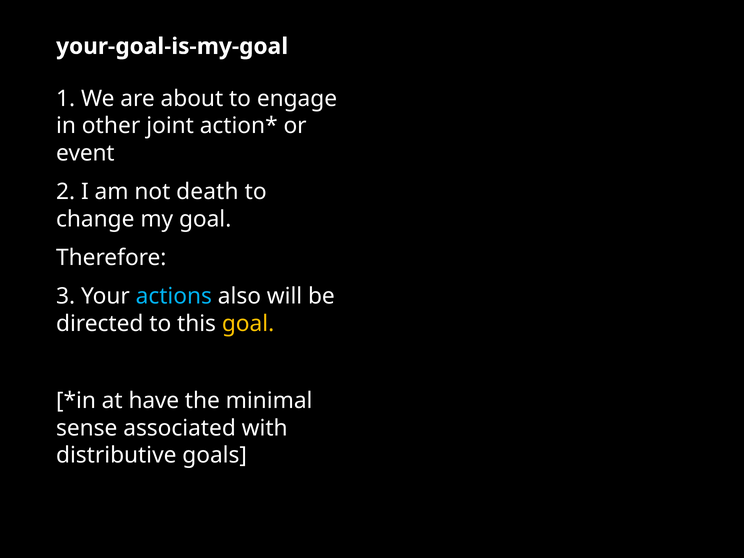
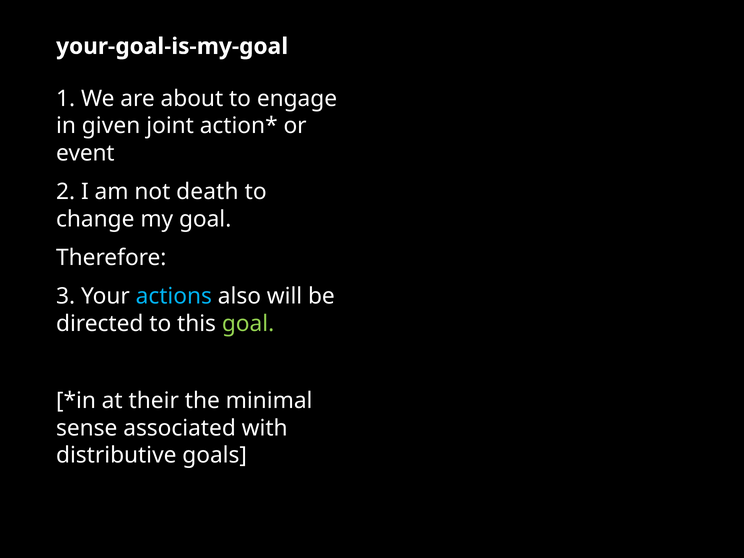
other: other -> given (111, 126)
goal colour: yellow -> light green (248, 324)
have: have -> their (154, 401)
